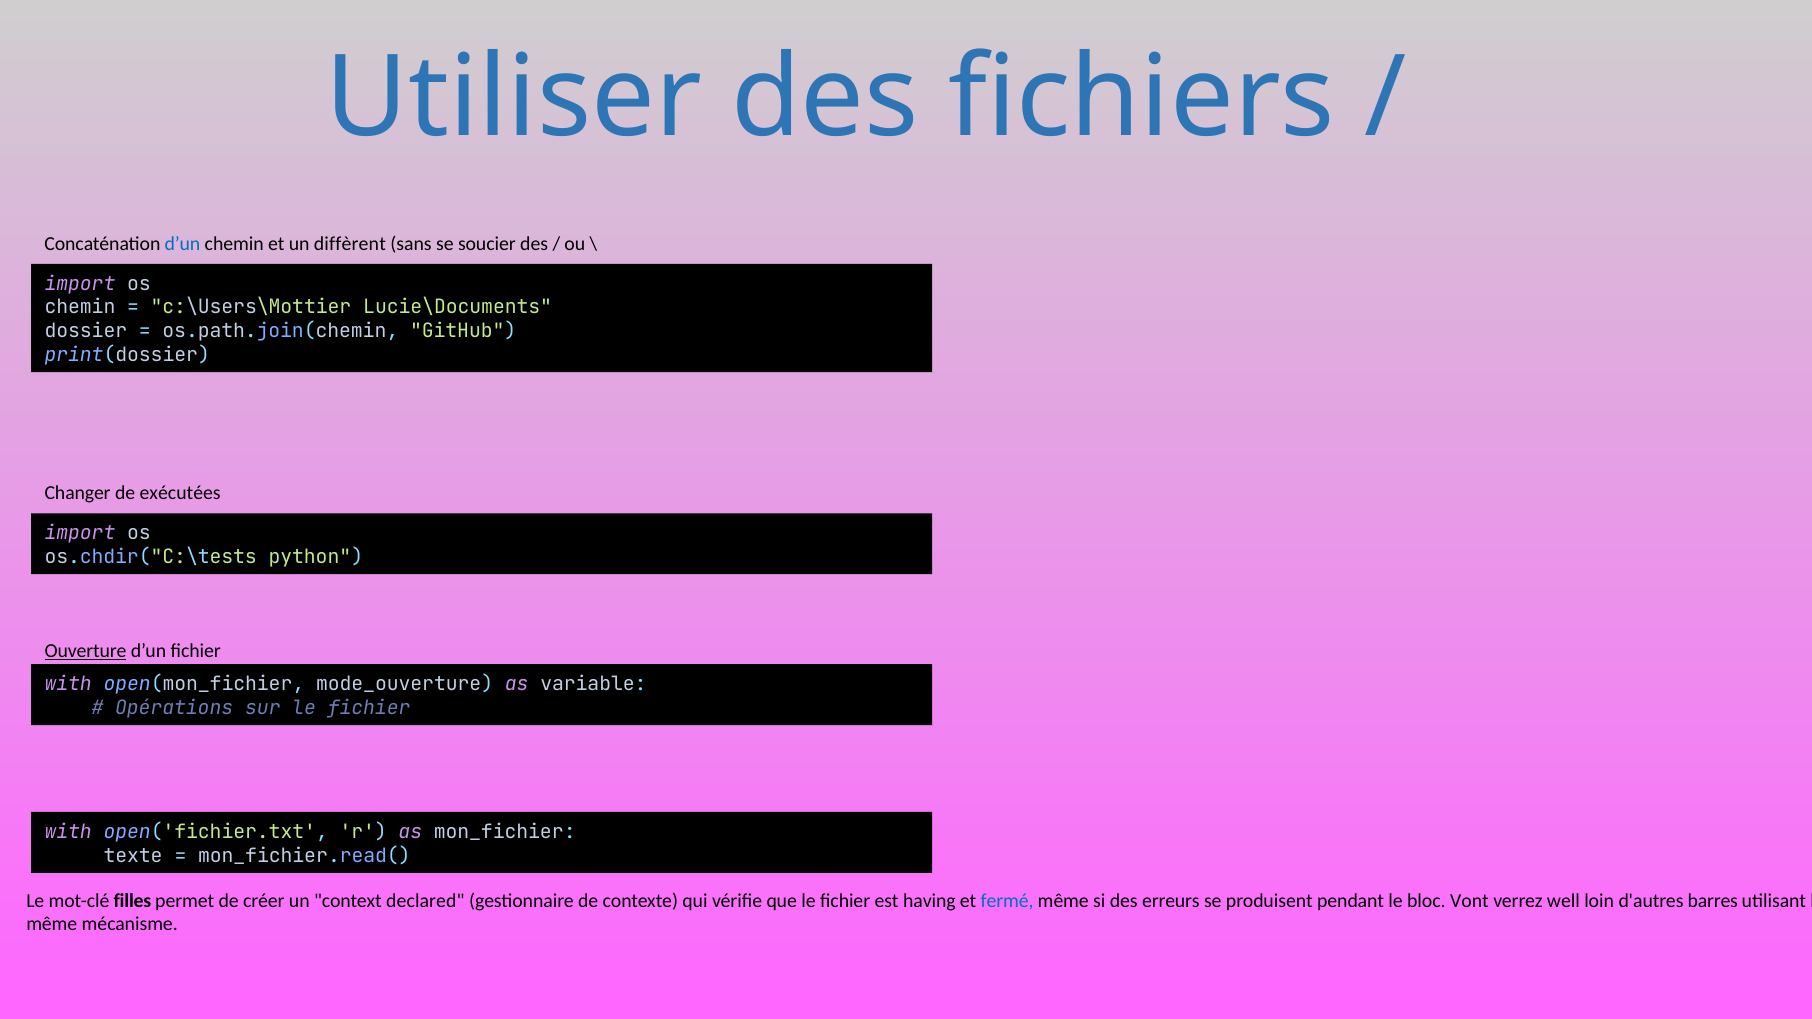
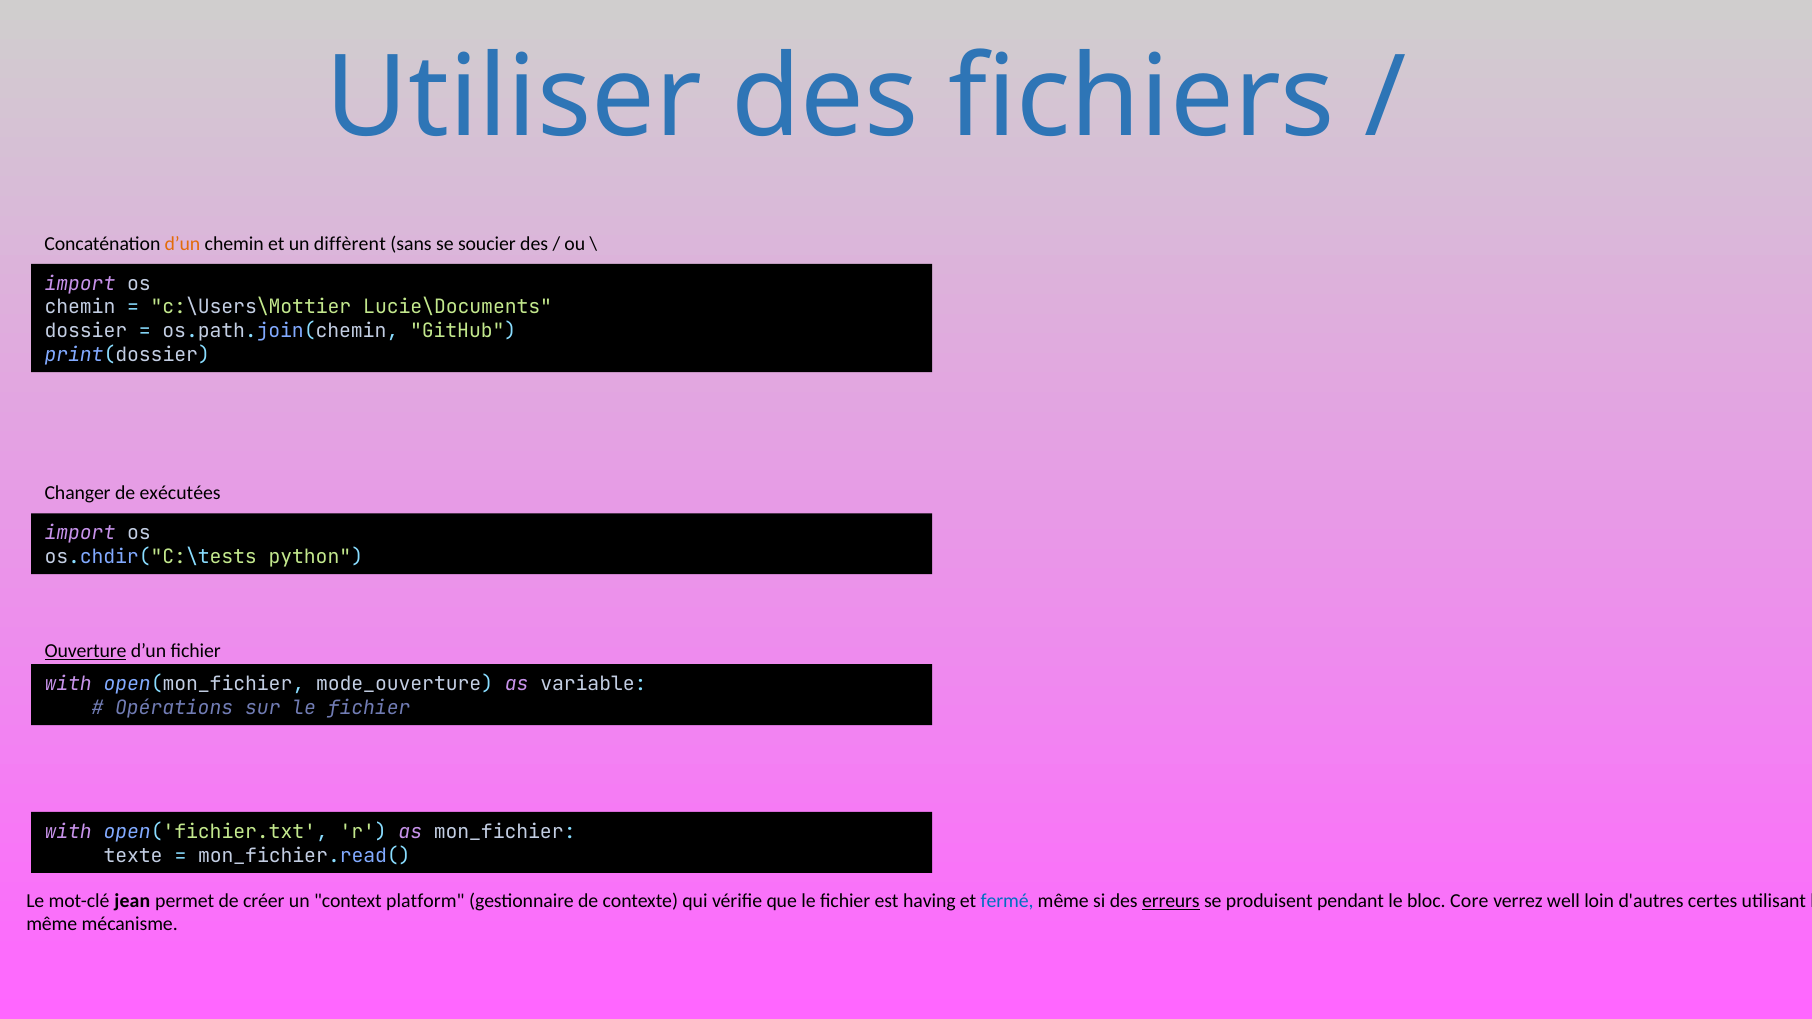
d’un colour: blue -> orange (183, 244)
filles: filles -> jean (132, 901)
declared: declared -> platform (425, 901)
erreurs underline: none -> present (1171, 901)
Vont: Vont -> Core (1469, 901)
barres: barres -> certes (1713, 901)
